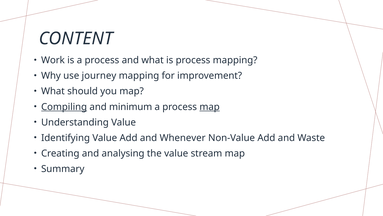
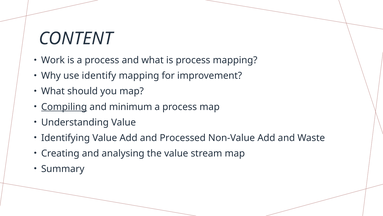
journey: journey -> identify (99, 76)
map underline: present -> none (210, 107)
Whenever: Whenever -> Processed (183, 138)
